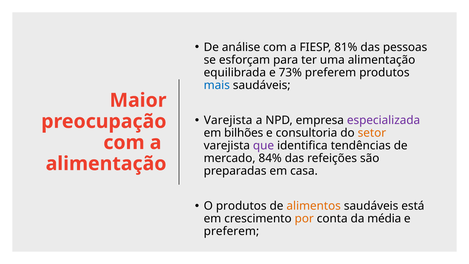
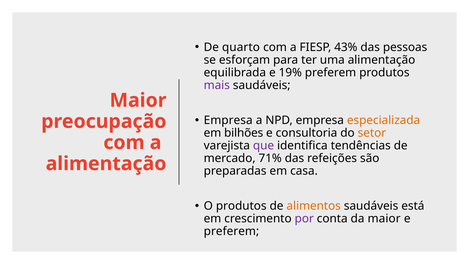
análise: análise -> quarto (241, 47)
81%: 81% -> 43% (346, 47)
73%: 73% -> 19% (290, 72)
mais colour: blue -> purple (217, 85)
Varejista: Varejista -> Empresa (228, 120)
especializada colour: purple -> orange (384, 120)
84%: 84% -> 71% (270, 158)
por colour: orange -> purple (304, 219)
da média: média -> maior (384, 219)
